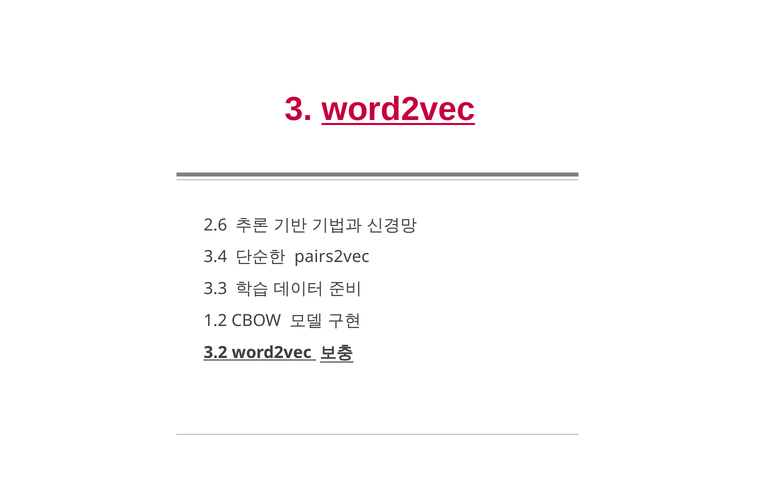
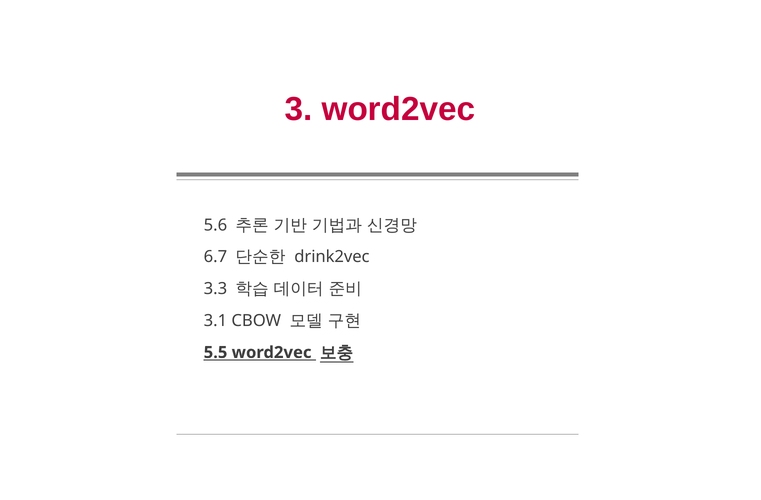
word2vec underline: present -> none (398, 109)
2.6: 2.6 -> 5.6 (215, 225)
3.4: 3.4 -> 6.7 (215, 257)
pairs2vec: pairs2vec -> drink2vec (332, 257)
1.2: 1.2 -> 3.1 (215, 321)
3.2: 3.2 -> 5.5 (216, 352)
